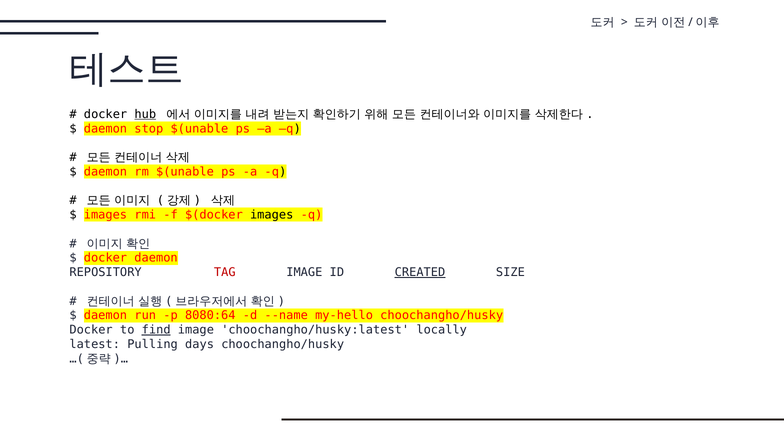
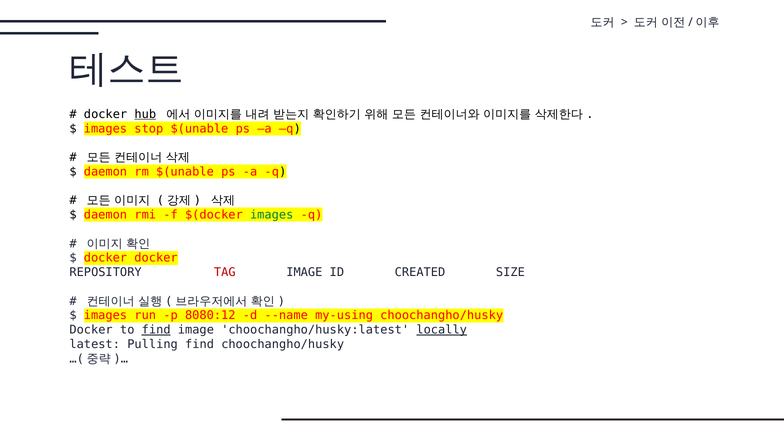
daemon: daemon -> images (105, 129)
images: images -> daemon (105, 215)
images colour: black -> green (272, 215)
docker daemon: daemon -> docker (156, 258)
CREATED underline: present -> none (420, 272)
daemon: daemon -> images (105, 316)
8080:64: 8080:64 -> 8080:12 (210, 316)
my-hello: my-hello -> my-using (344, 316)
locally underline: none -> present (442, 330)
Pulling days: days -> find (200, 344)
